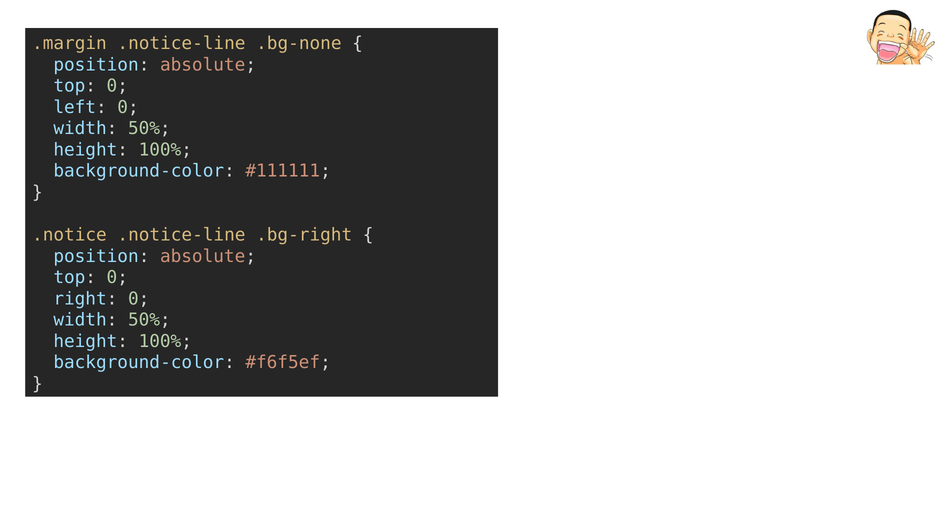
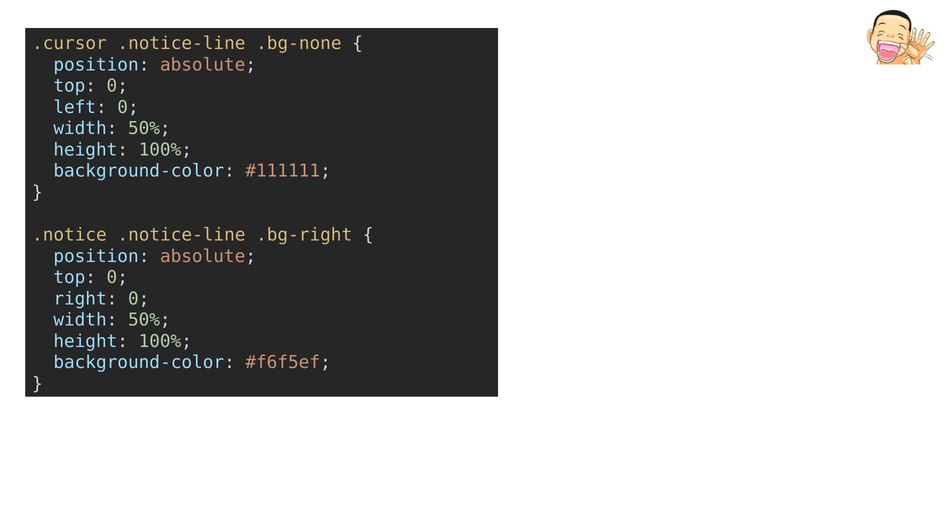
.margin: .margin -> .cursor (69, 43)
